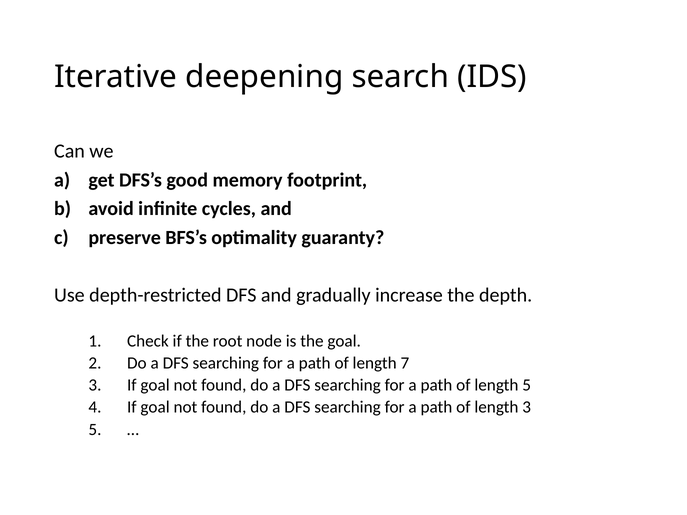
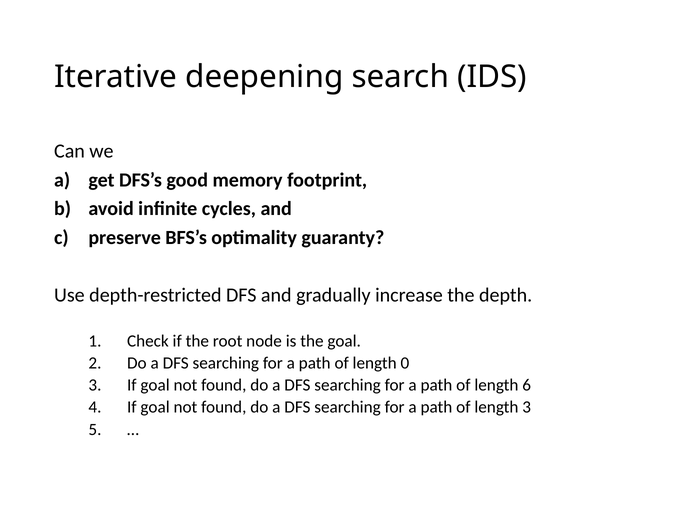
7: 7 -> 0 (405, 363)
length 5: 5 -> 6 (527, 385)
